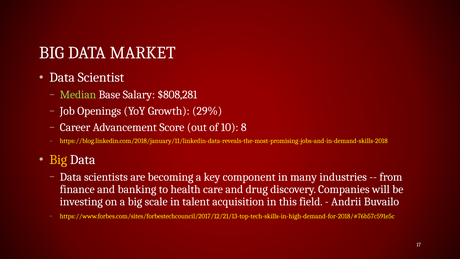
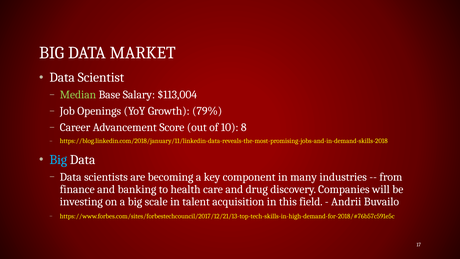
$808,281: $808,281 -> $113,004 (177, 95)
29%: 29% -> 79% (207, 111)
Big colour: yellow -> light blue (58, 159)
